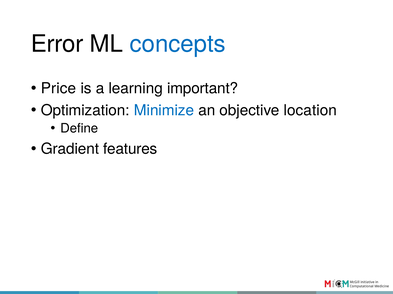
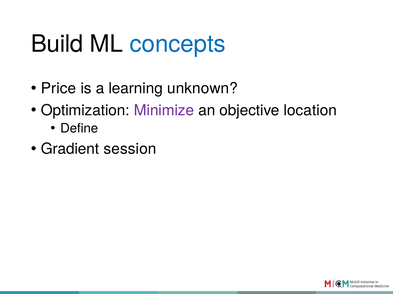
Error: Error -> Build (57, 44)
important: important -> unknown (202, 89)
Minimize colour: blue -> purple (164, 111)
features: features -> session (130, 149)
